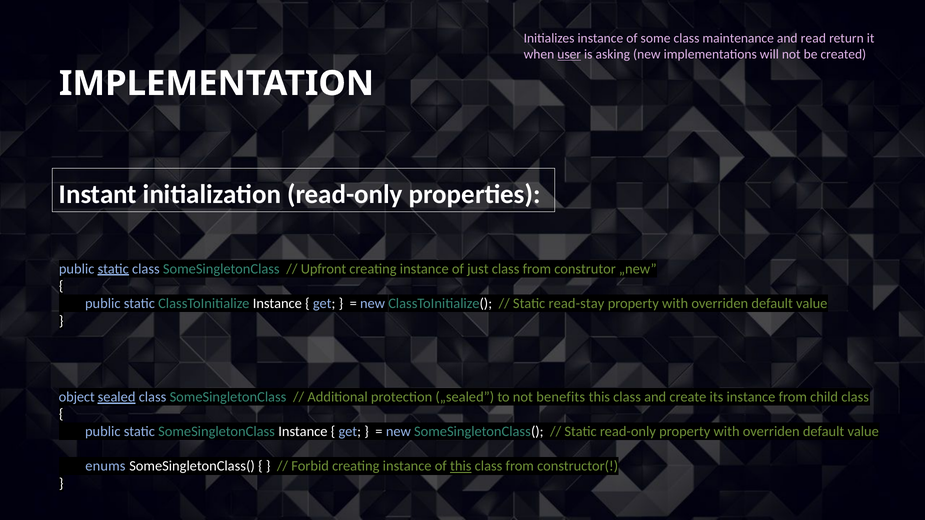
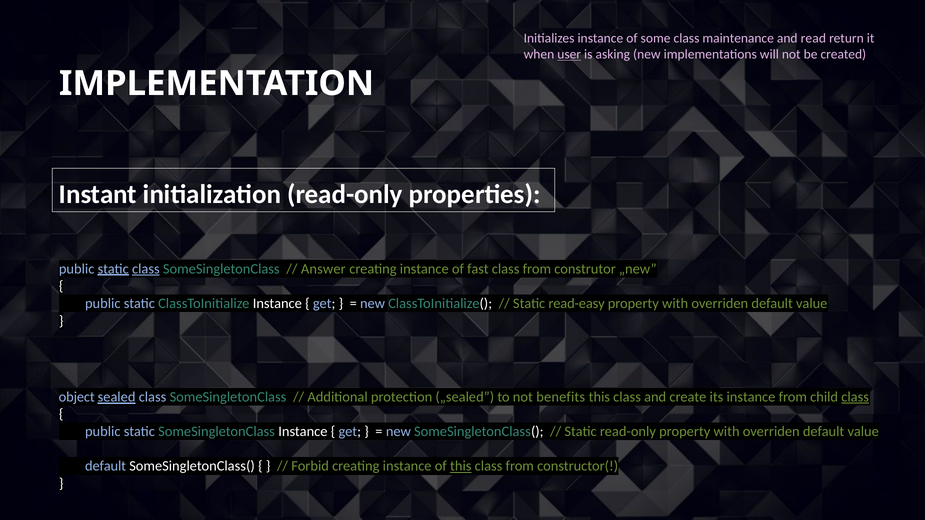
class underline: none -> present (146, 269)
Upfront: Upfront -> Answer (323, 269)
just: just -> fast (478, 269)
read-stay: read-stay -> read-easy (577, 304)
class underline: none -> present (855, 397)
enums: enums -> default (106, 466)
